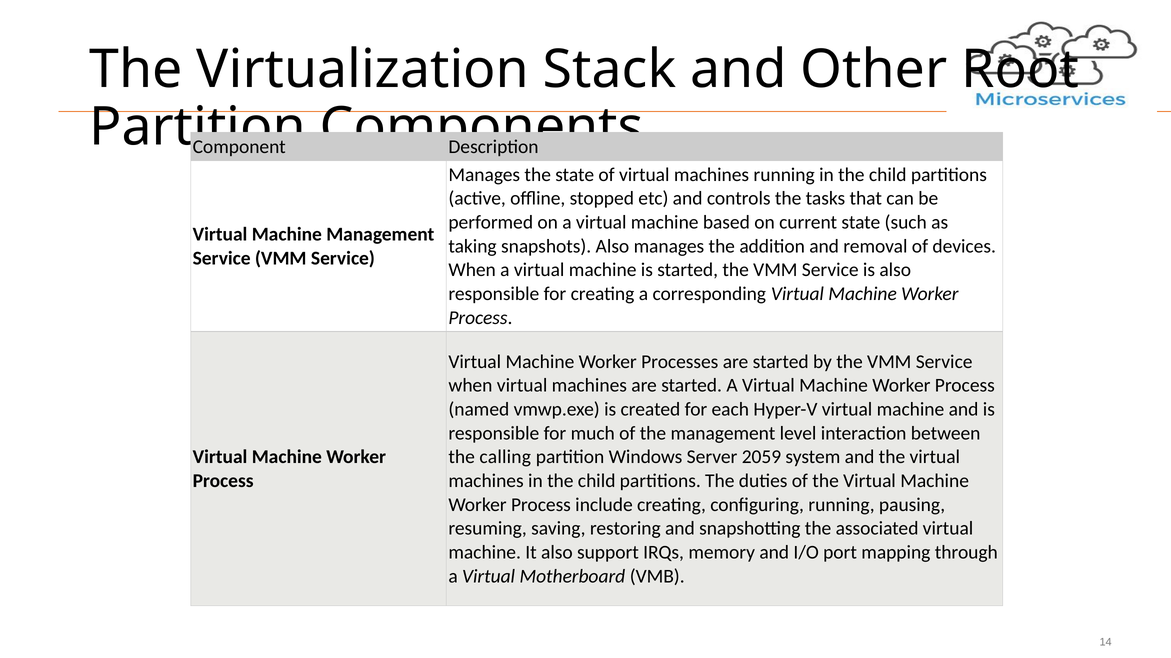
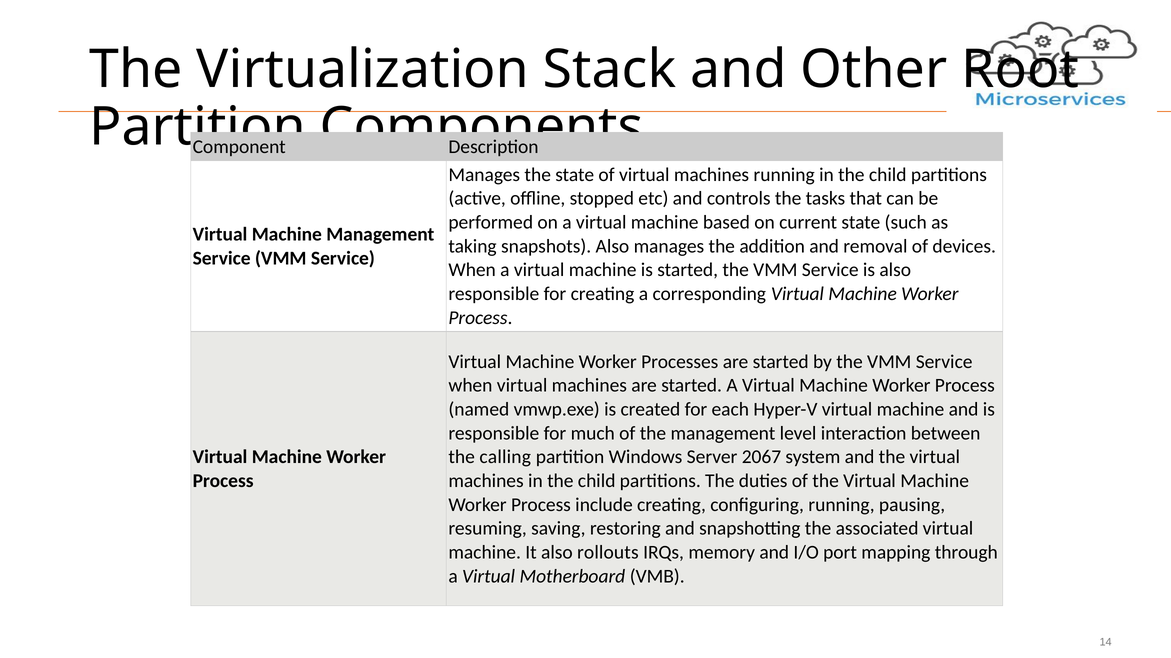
2059: 2059 -> 2067 (761, 458)
support: support -> rollouts (608, 553)
